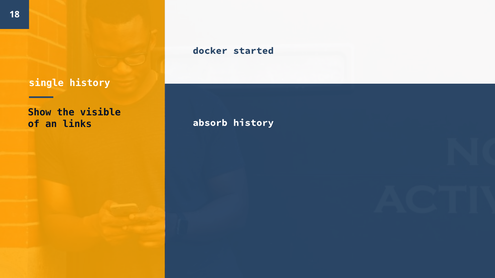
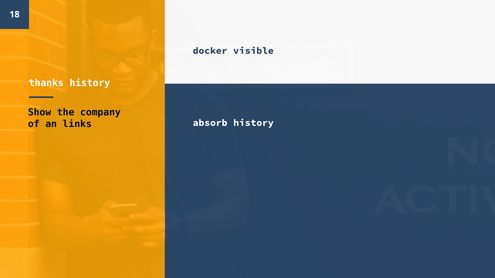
started: started -> visible (253, 51)
single: single -> thanks (46, 83)
visible: visible -> company (100, 113)
